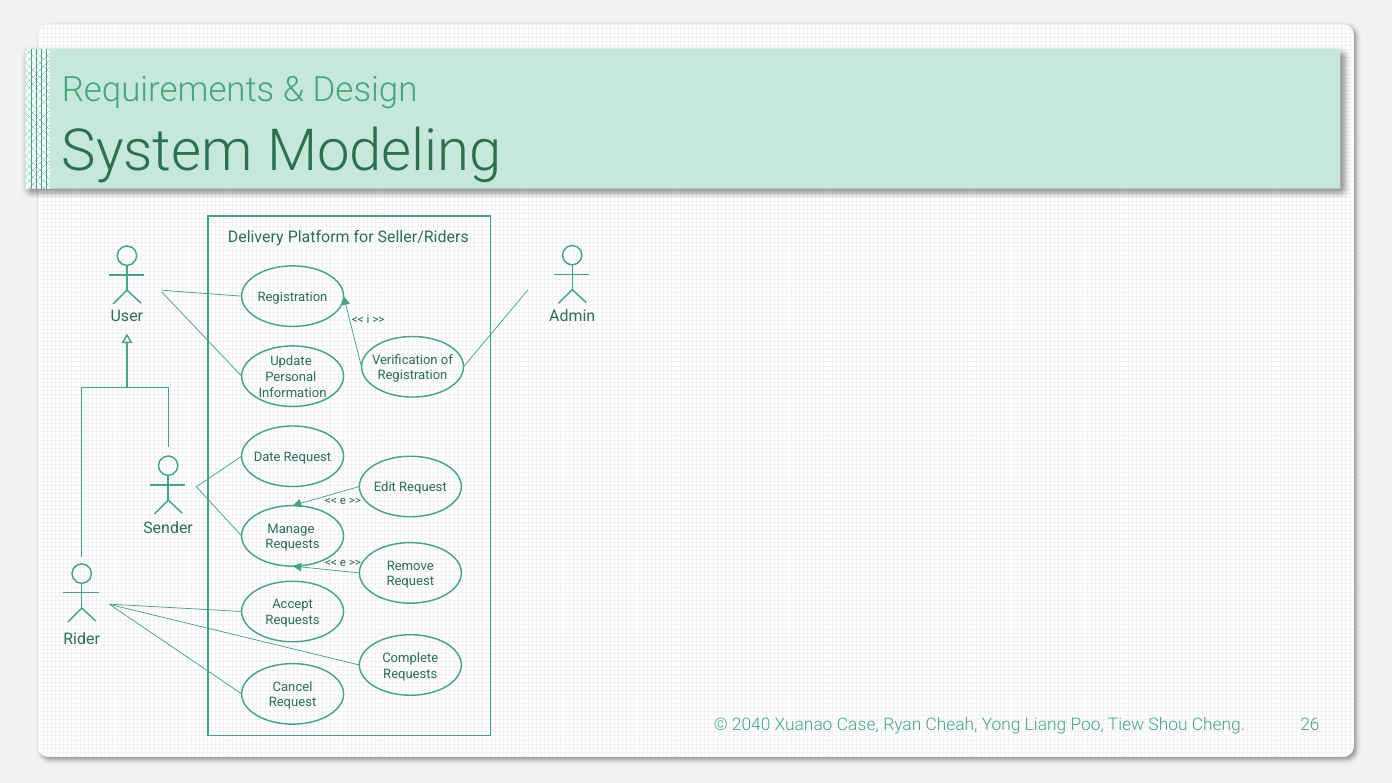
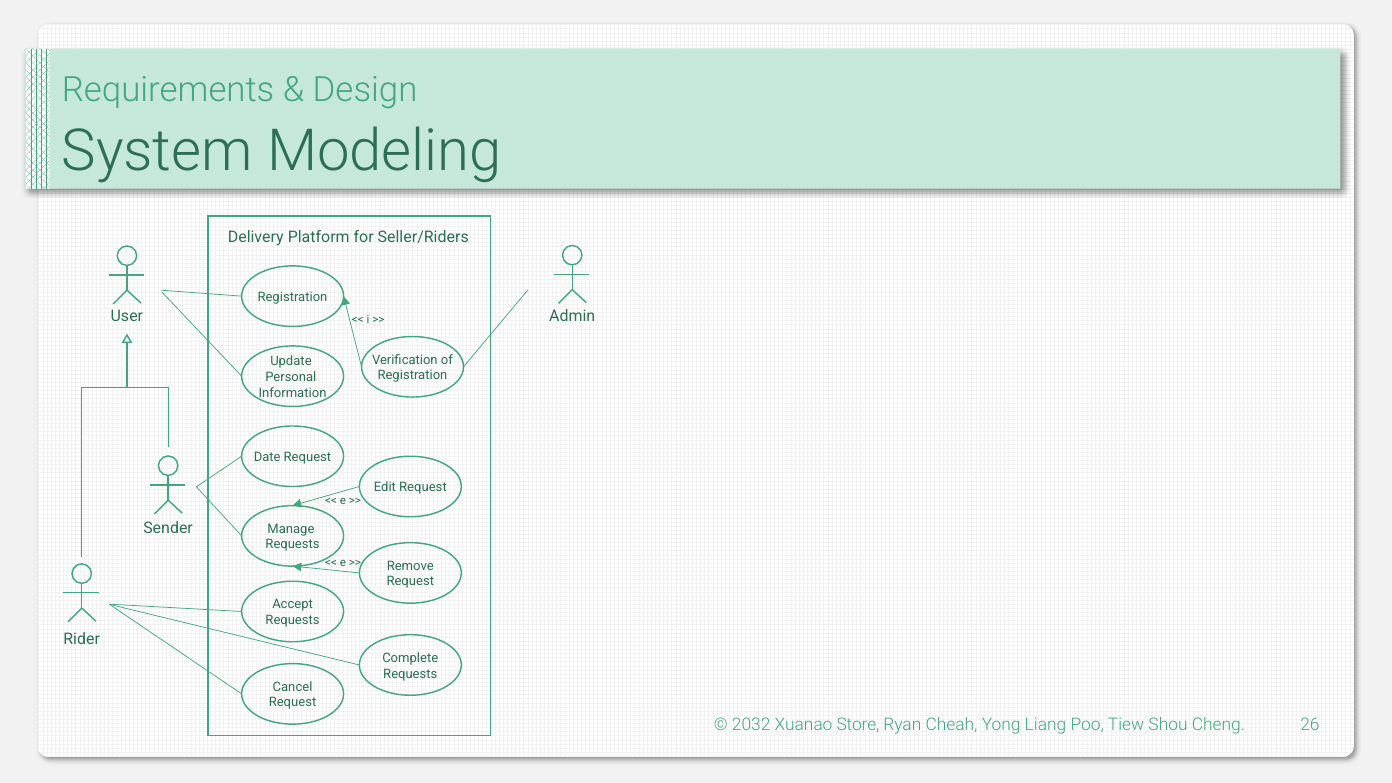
2040: 2040 -> 2032 (751, 725)
Case: Case -> Store (858, 725)
